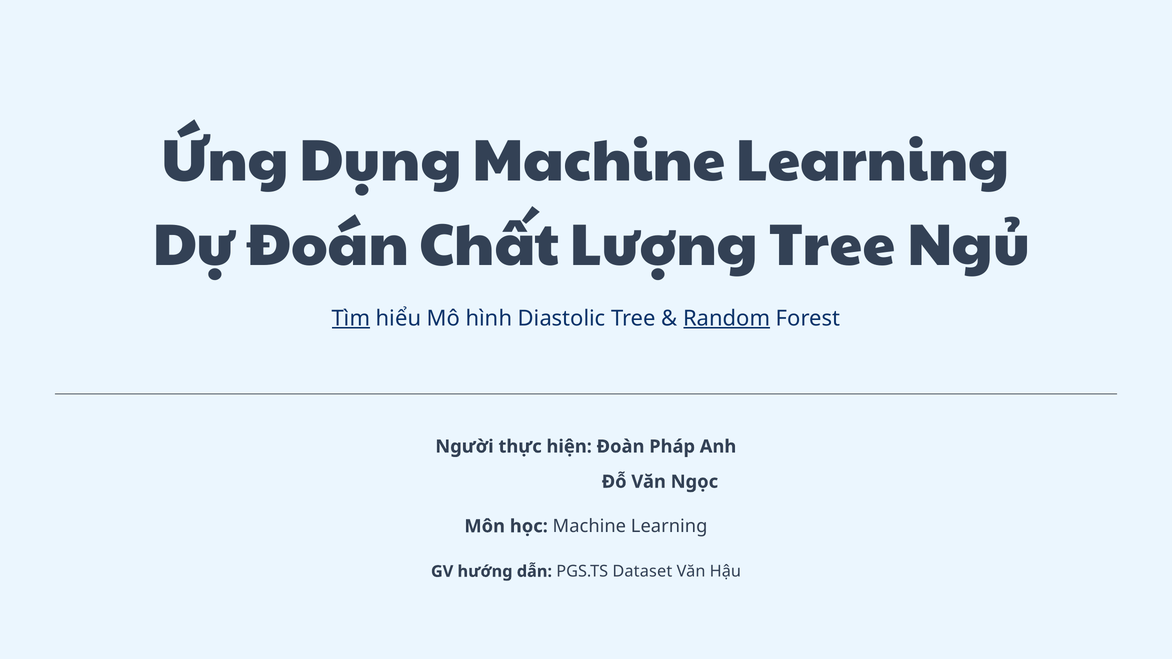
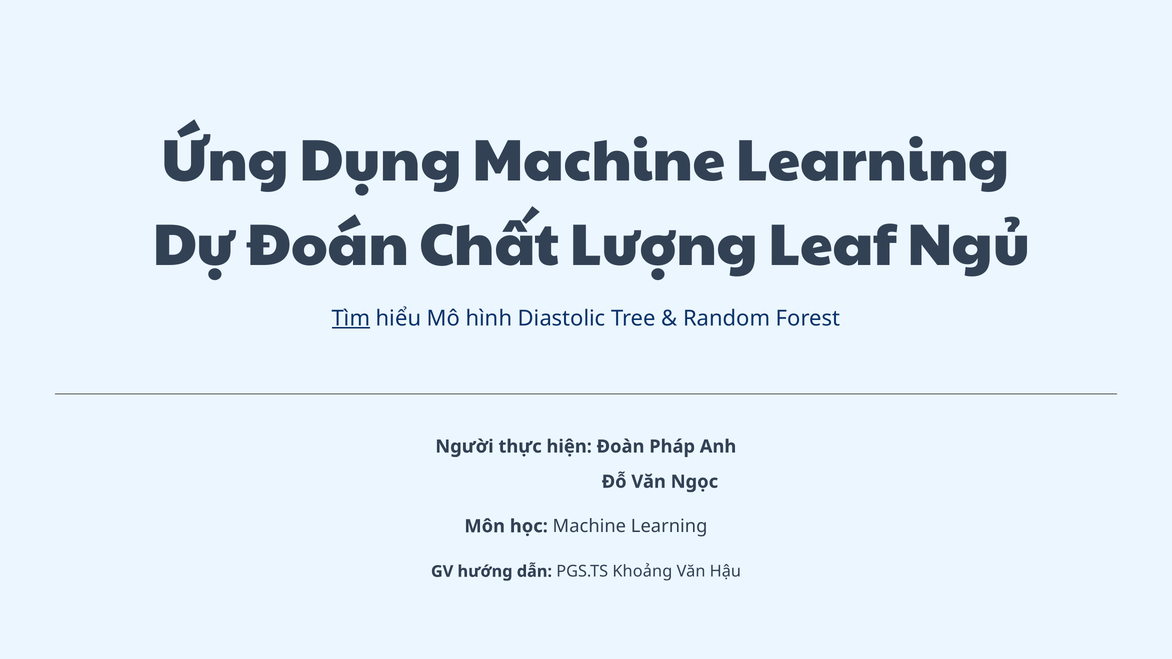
Lượng Tree: Tree -> Leaf (833, 246)
Random underline: present -> none (727, 318)
Dataset: Dataset -> Khoảng (642, 572)
